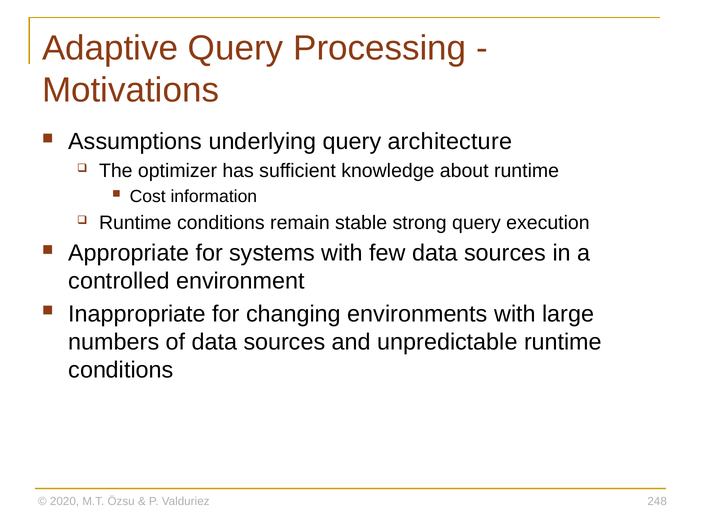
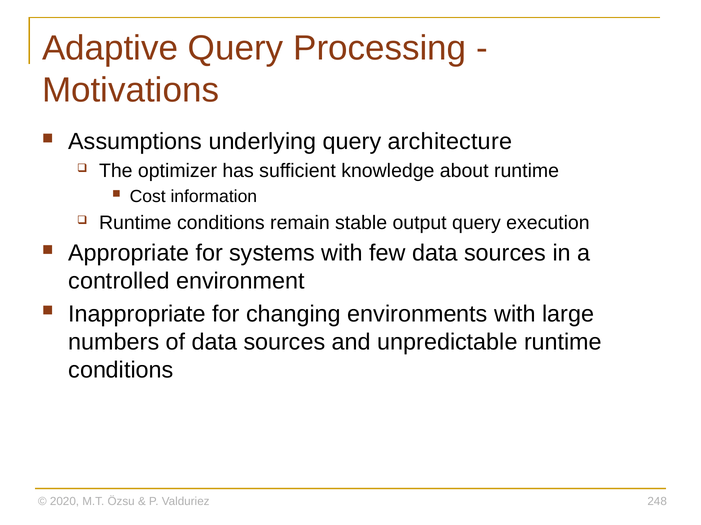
strong: strong -> output (420, 223)
